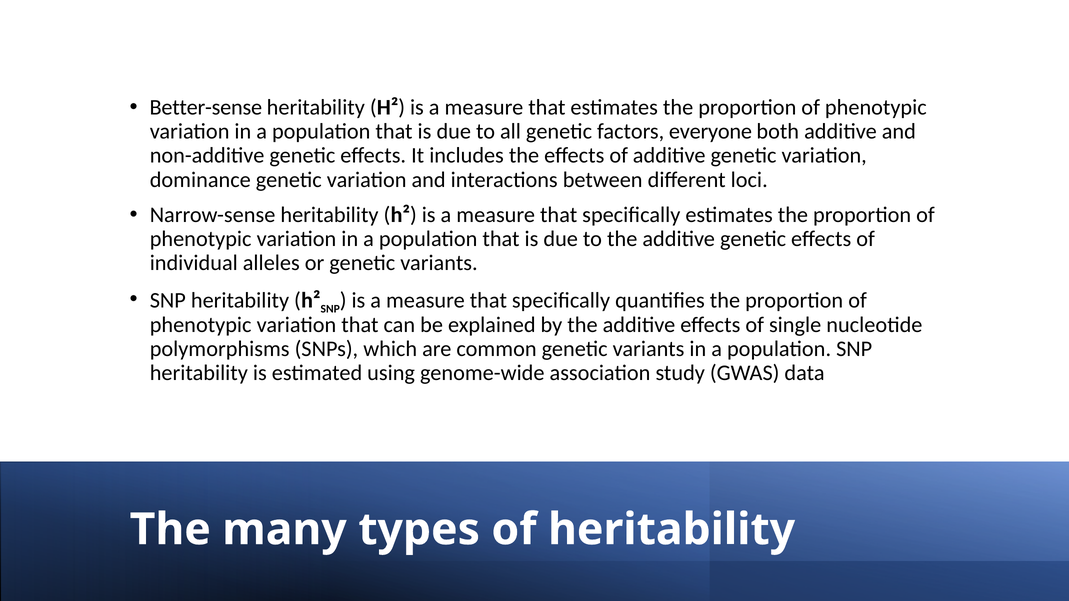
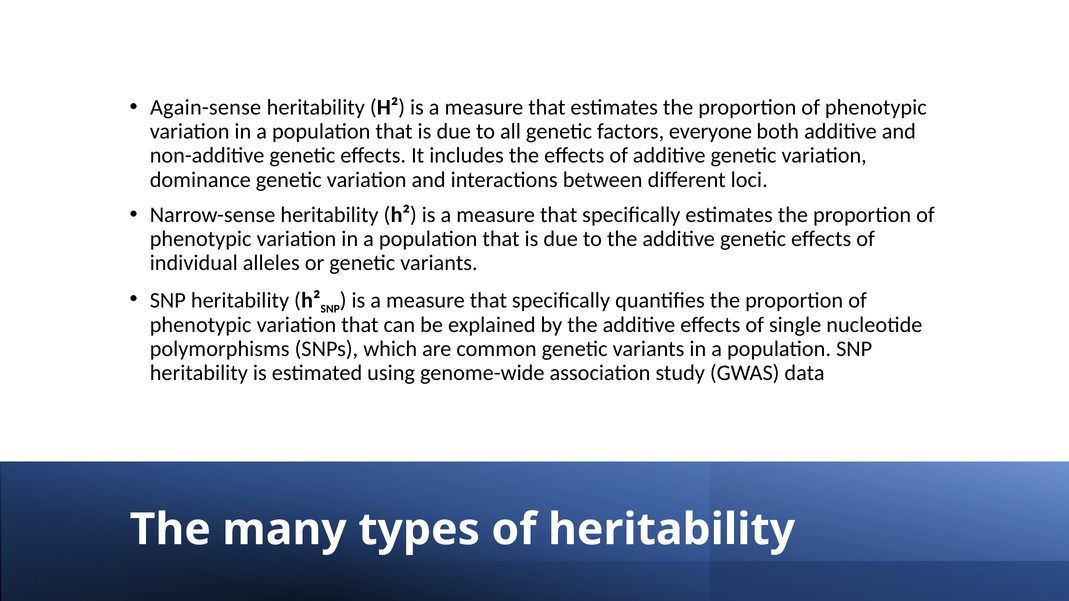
Better-sense: Better-sense -> Again-sense (206, 108)
